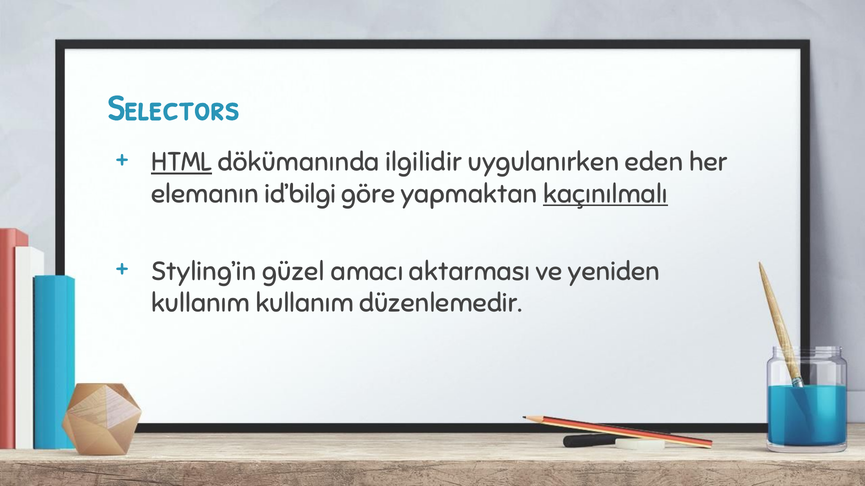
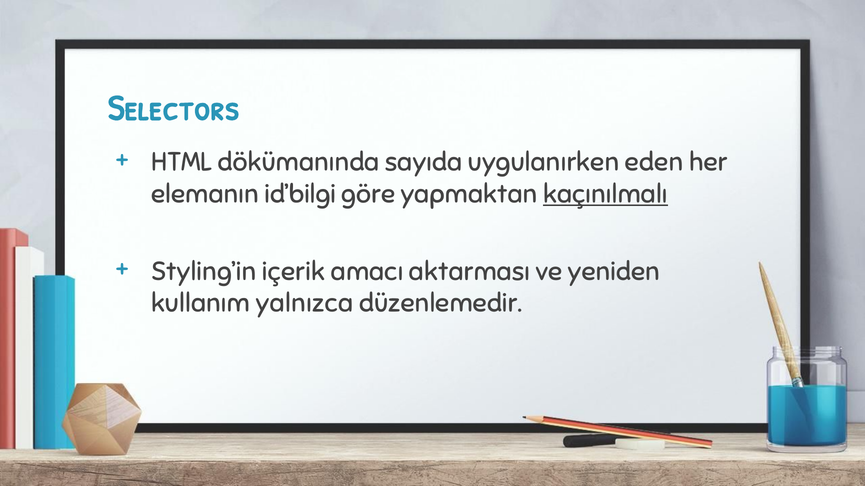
HTML underline: present -> none (182, 162)
ilgilidir: ilgilidir -> sayıda (424, 162)
güzel: güzel -> içerik (294, 272)
kullanım kullanım: kullanım -> yalnızca (305, 304)
